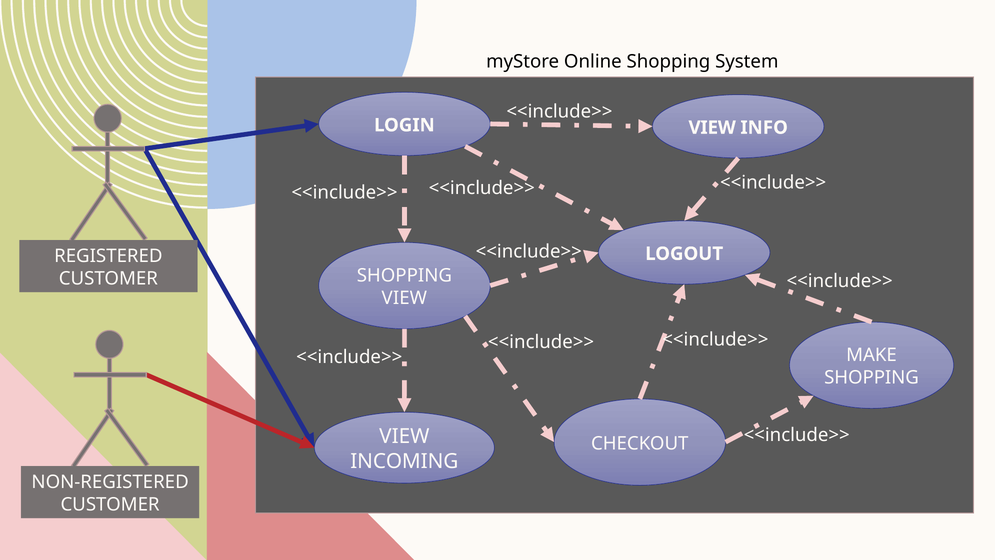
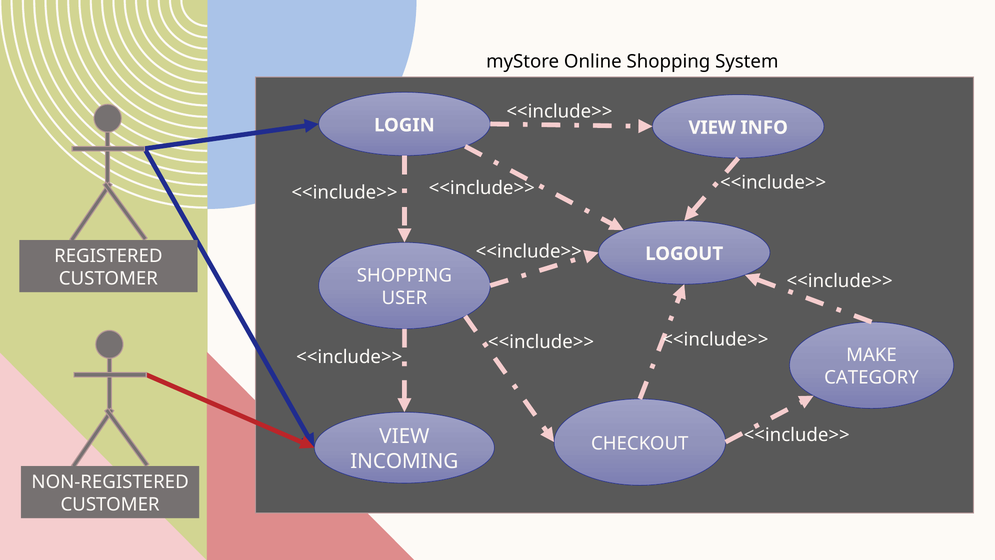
VIEW: VIEW -> USER (404, 298)
SHOPPING: SHOPPING -> CATEGORY (871, 377)
